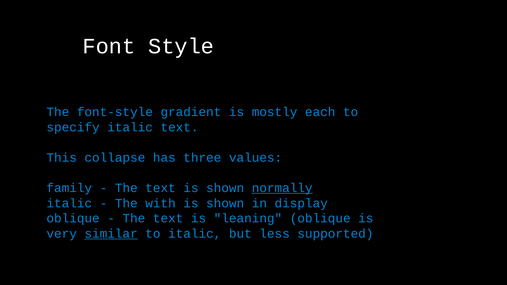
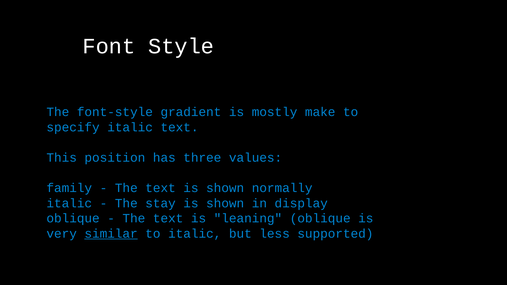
each: each -> make (320, 112)
collapse: collapse -> position (115, 158)
normally underline: present -> none (282, 188)
with: with -> stay (161, 203)
